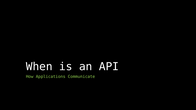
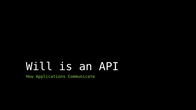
When: When -> Will (39, 67)
